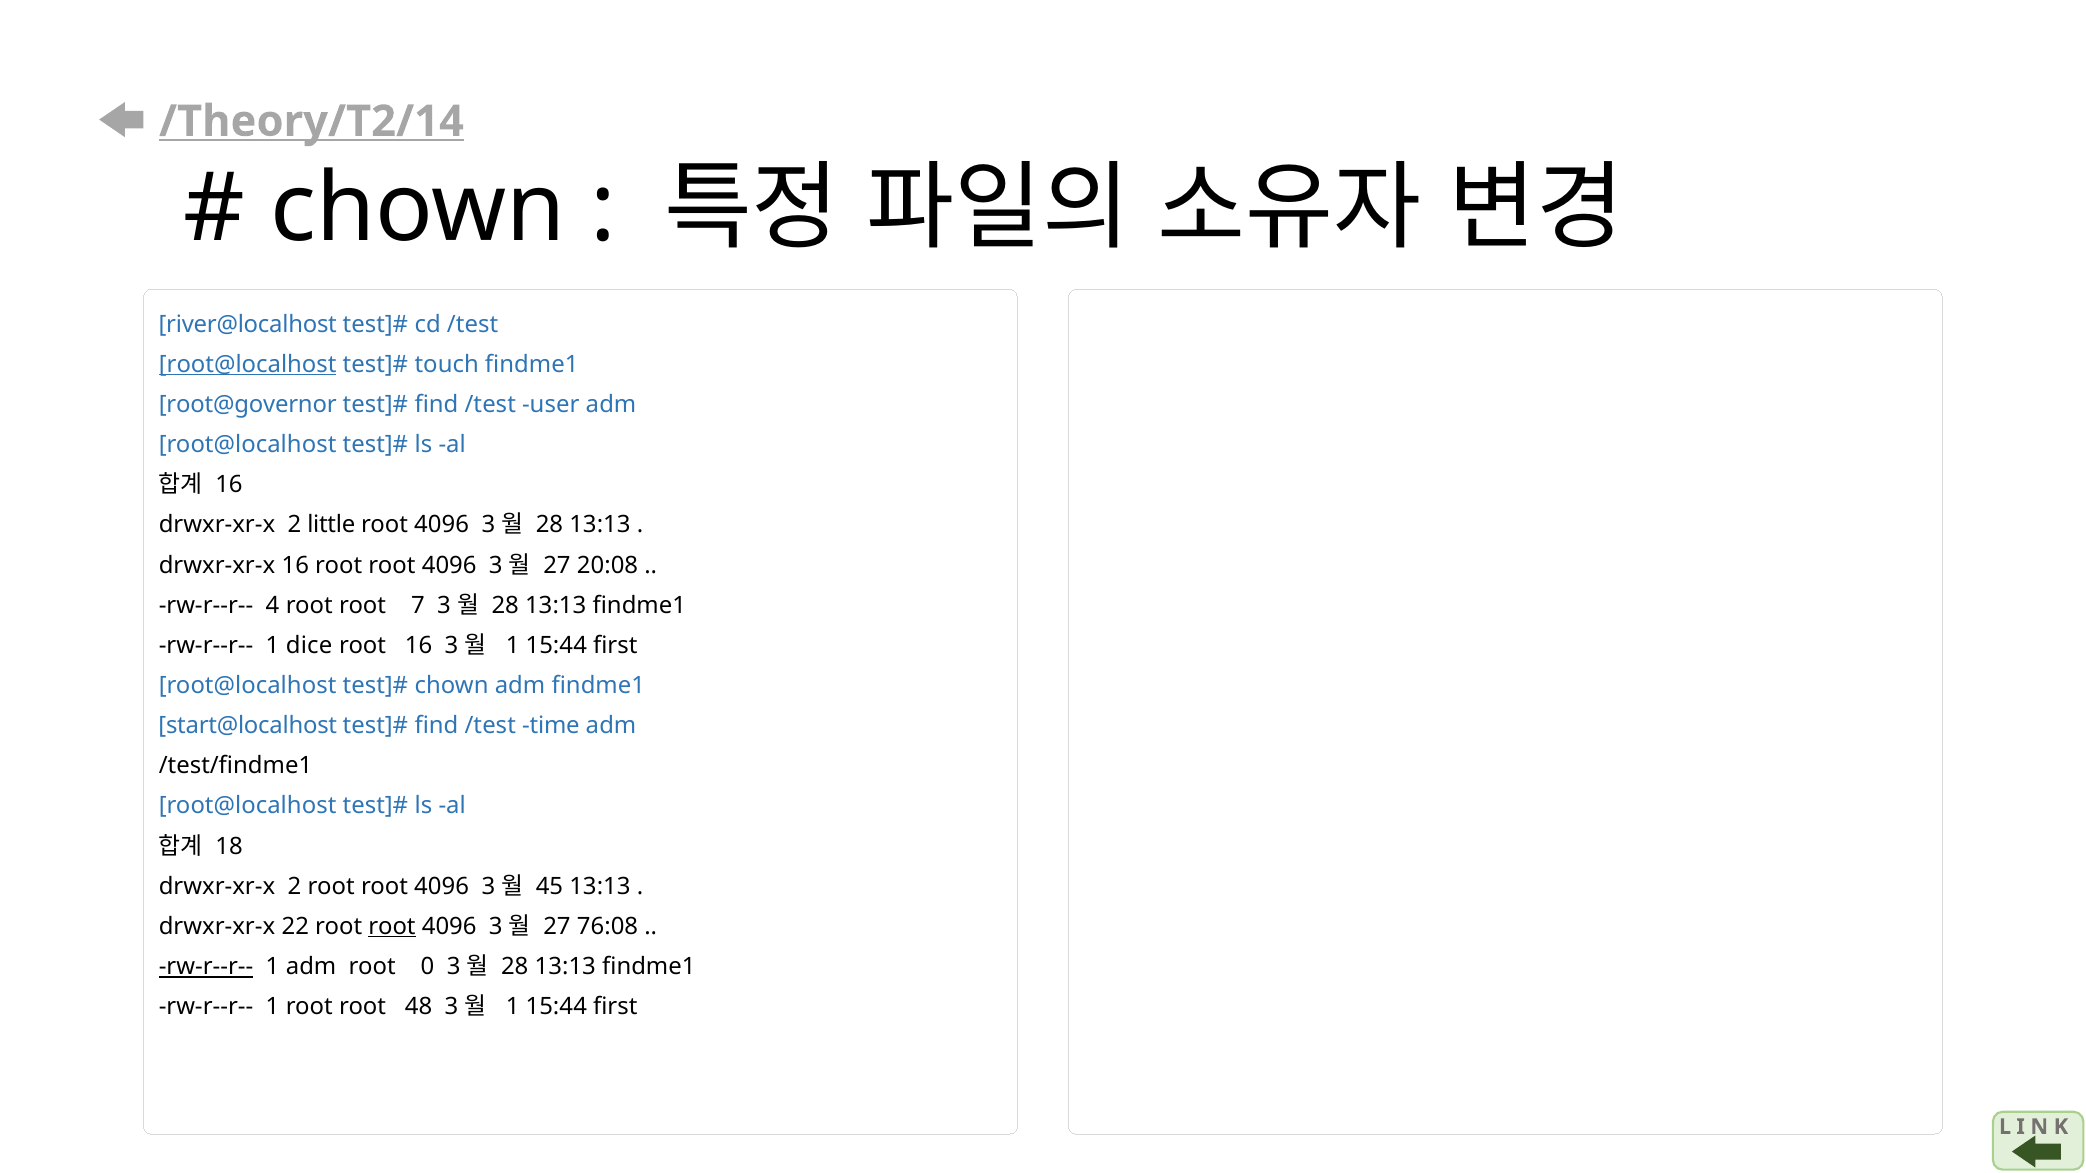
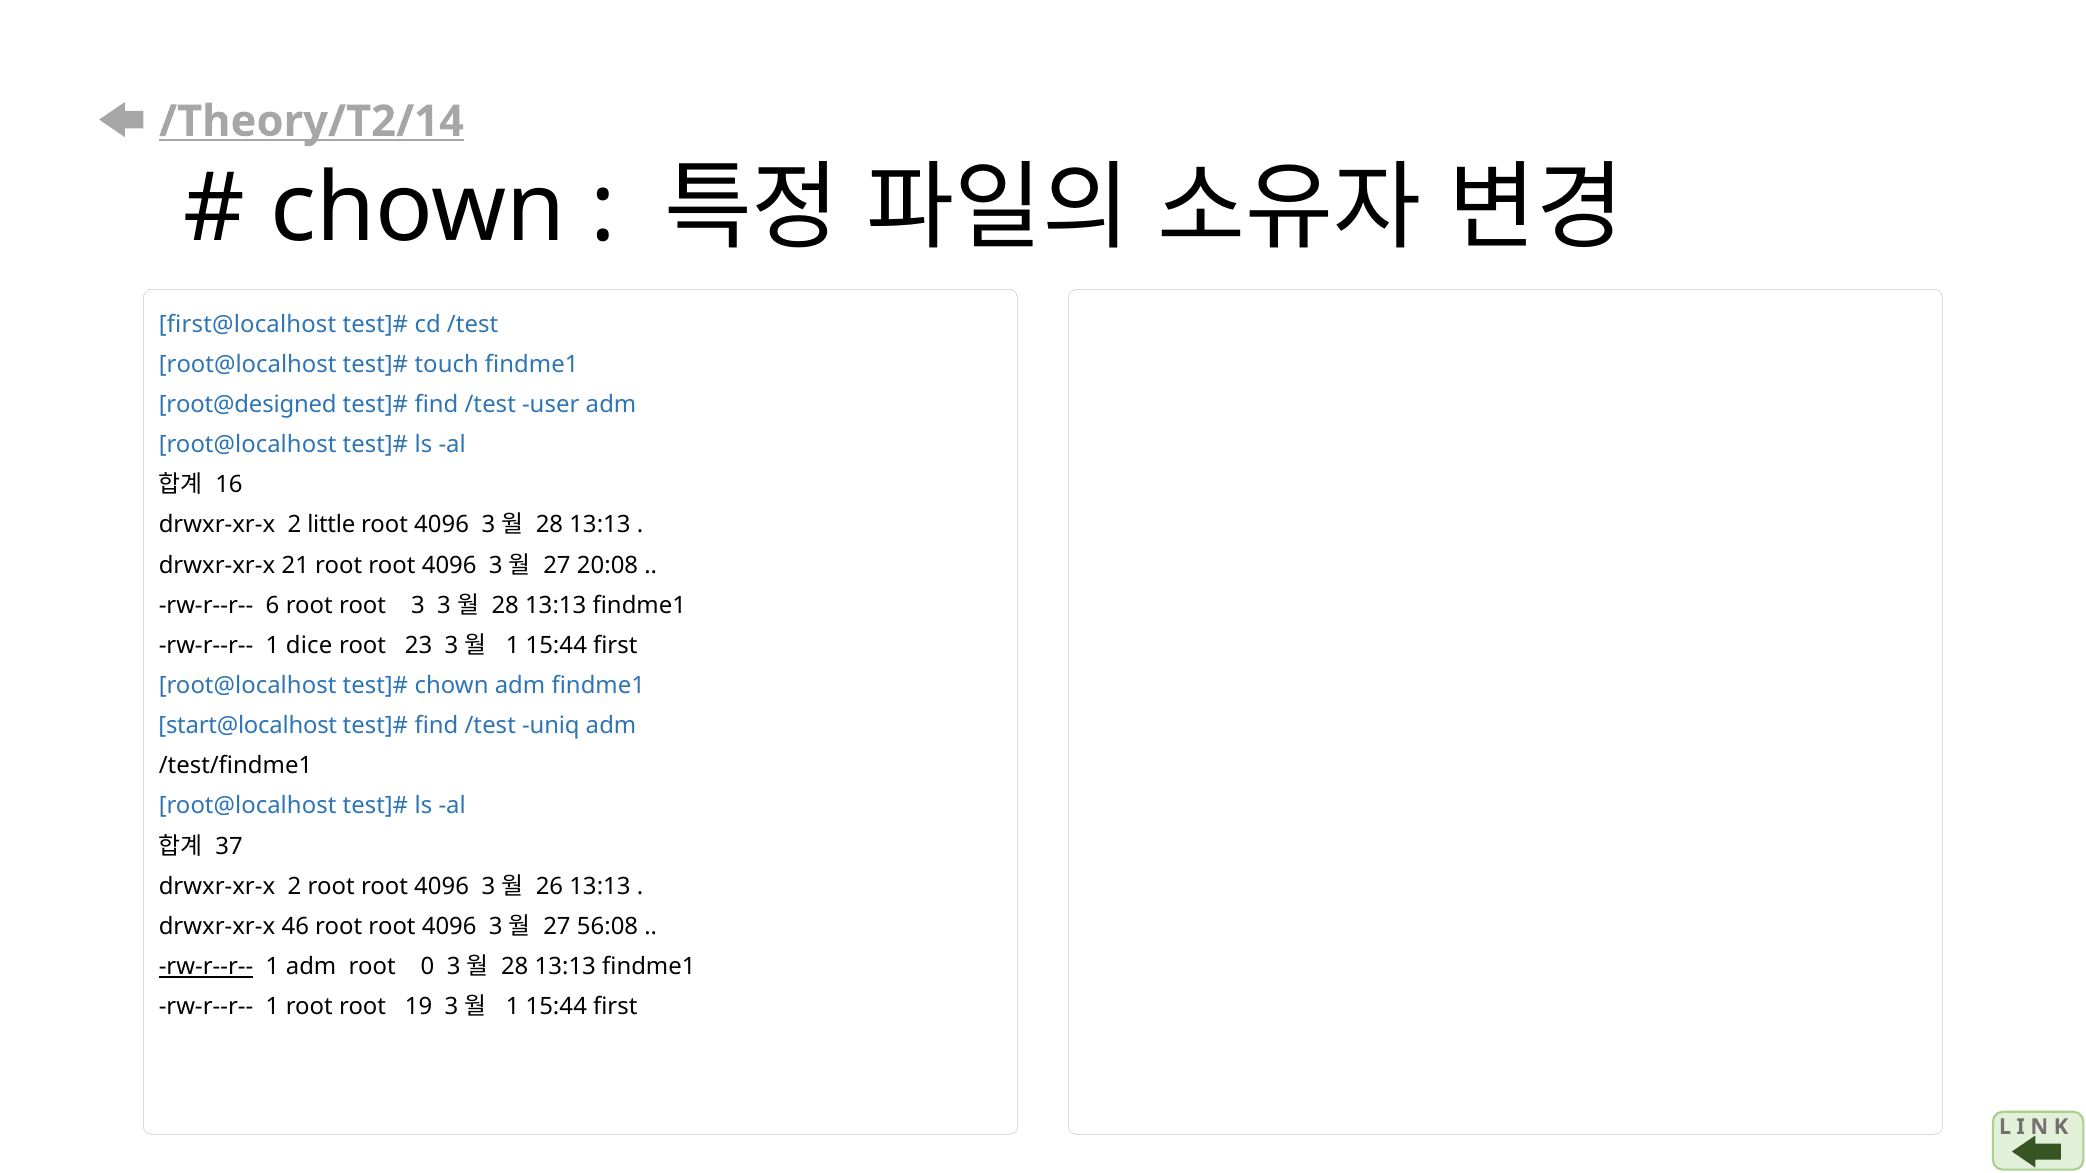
river@localhost: river@localhost -> first@localhost (248, 324)
root@localhost underline: present -> none (248, 365)
root@governor: root@governor -> root@designed (248, 405)
drwxr-xr-x 16: 16 -> 21 (295, 565)
4: 4 -> 6 (273, 605)
root 7: 7 -> 3 (418, 605)
root 16: 16 -> 23 (418, 646)
time: time -> uniq (551, 726)
18: 18 -> 37 (229, 846)
45: 45 -> 26 (549, 887)
22: 22 -> 46 (295, 927)
root underline: present -> none (392, 927)
76:08: 76:08 -> 56:08 (608, 927)
48: 48 -> 19 (418, 1007)
